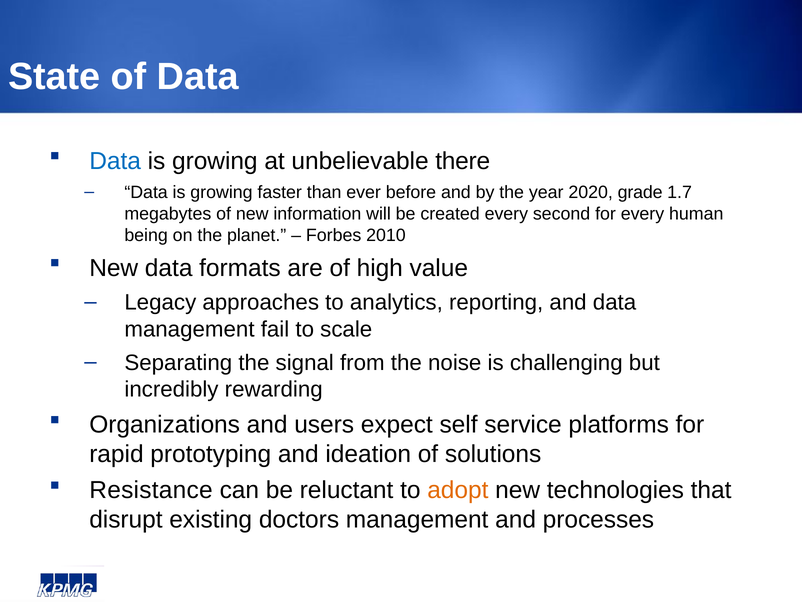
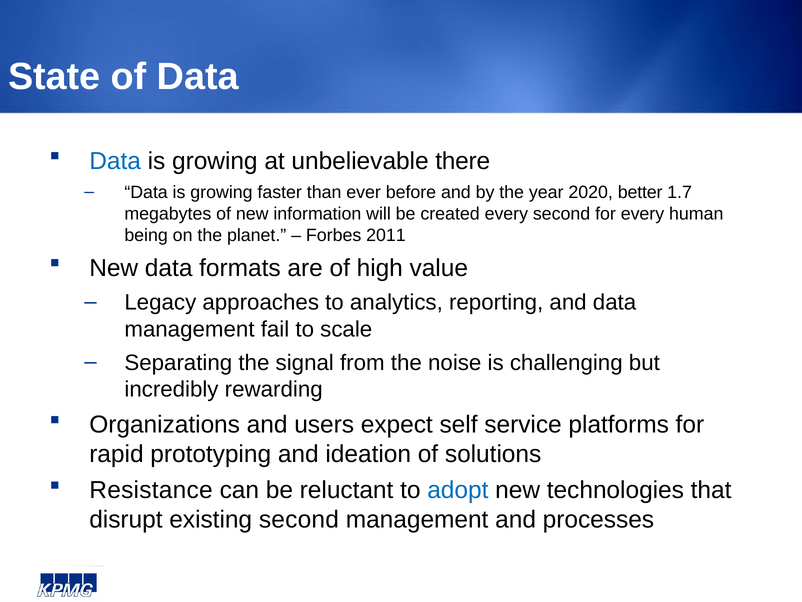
grade: grade -> better (640, 192)
2010: 2010 -> 2011 (386, 235)
adopt colour: orange -> blue (458, 490)
existing doctors: doctors -> second (299, 519)
